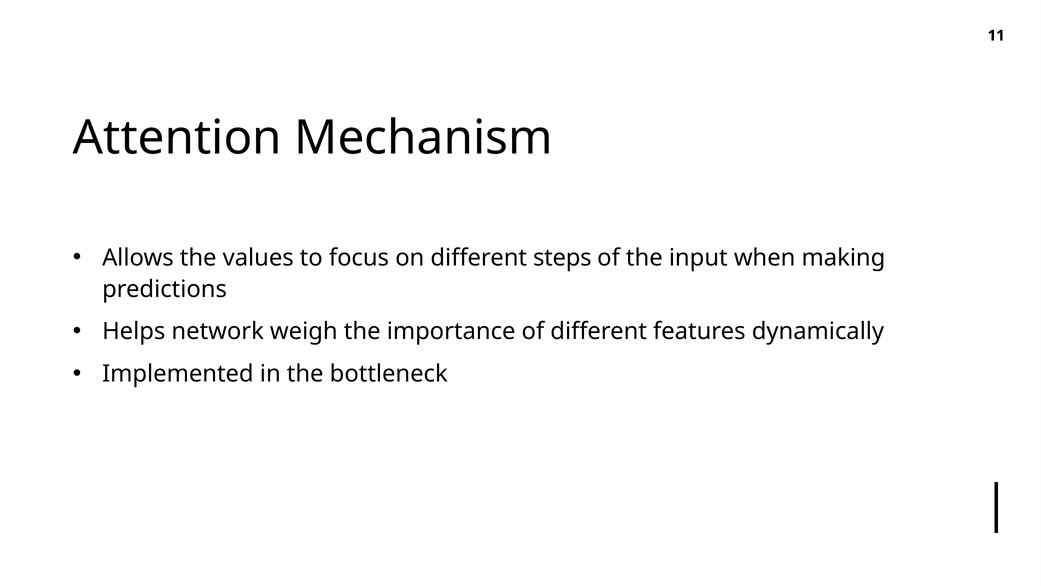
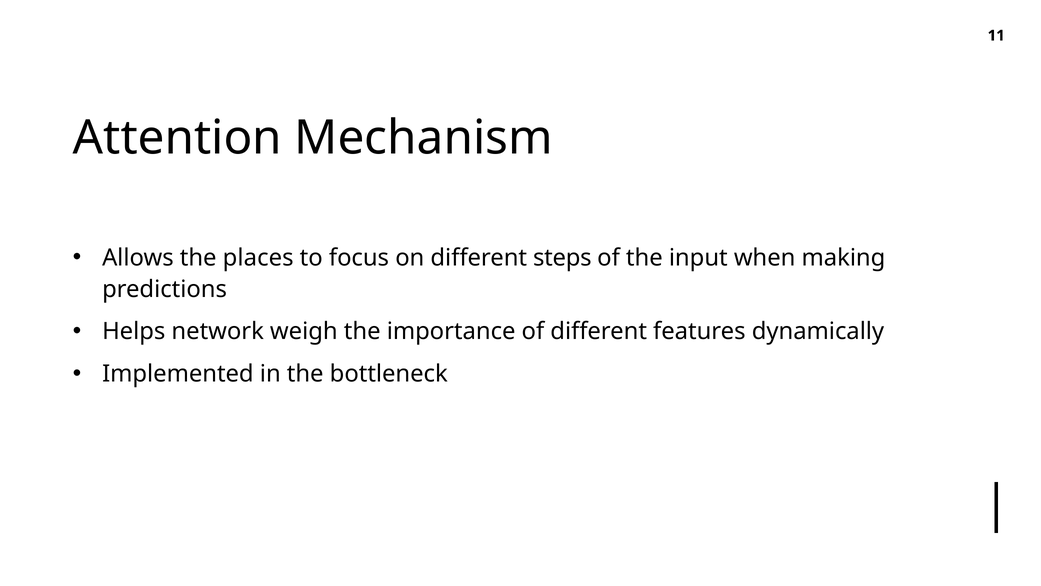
values: values -> places (258, 258)
